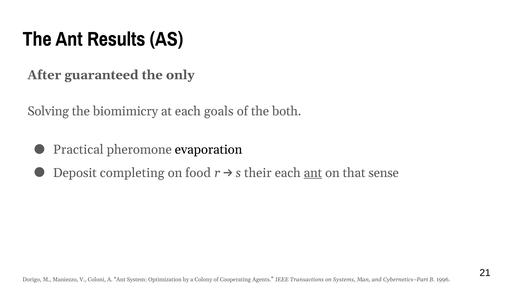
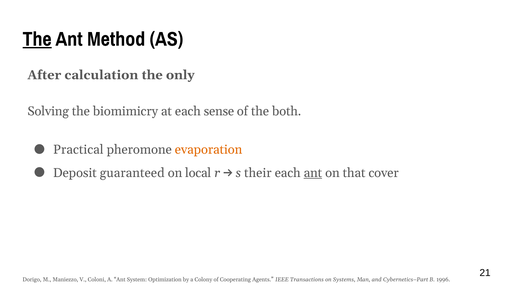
The underline: none -> present (37, 39)
Results: Results -> Method (116, 39)
guaranteed: guaranteed -> calculation (101, 75)
goals: goals -> sense (219, 111)
evaporation colour: black -> orange (209, 150)
completing: completing -> guaranteed (132, 173)
food: food -> local (198, 173)
sense: sense -> cover (384, 173)
